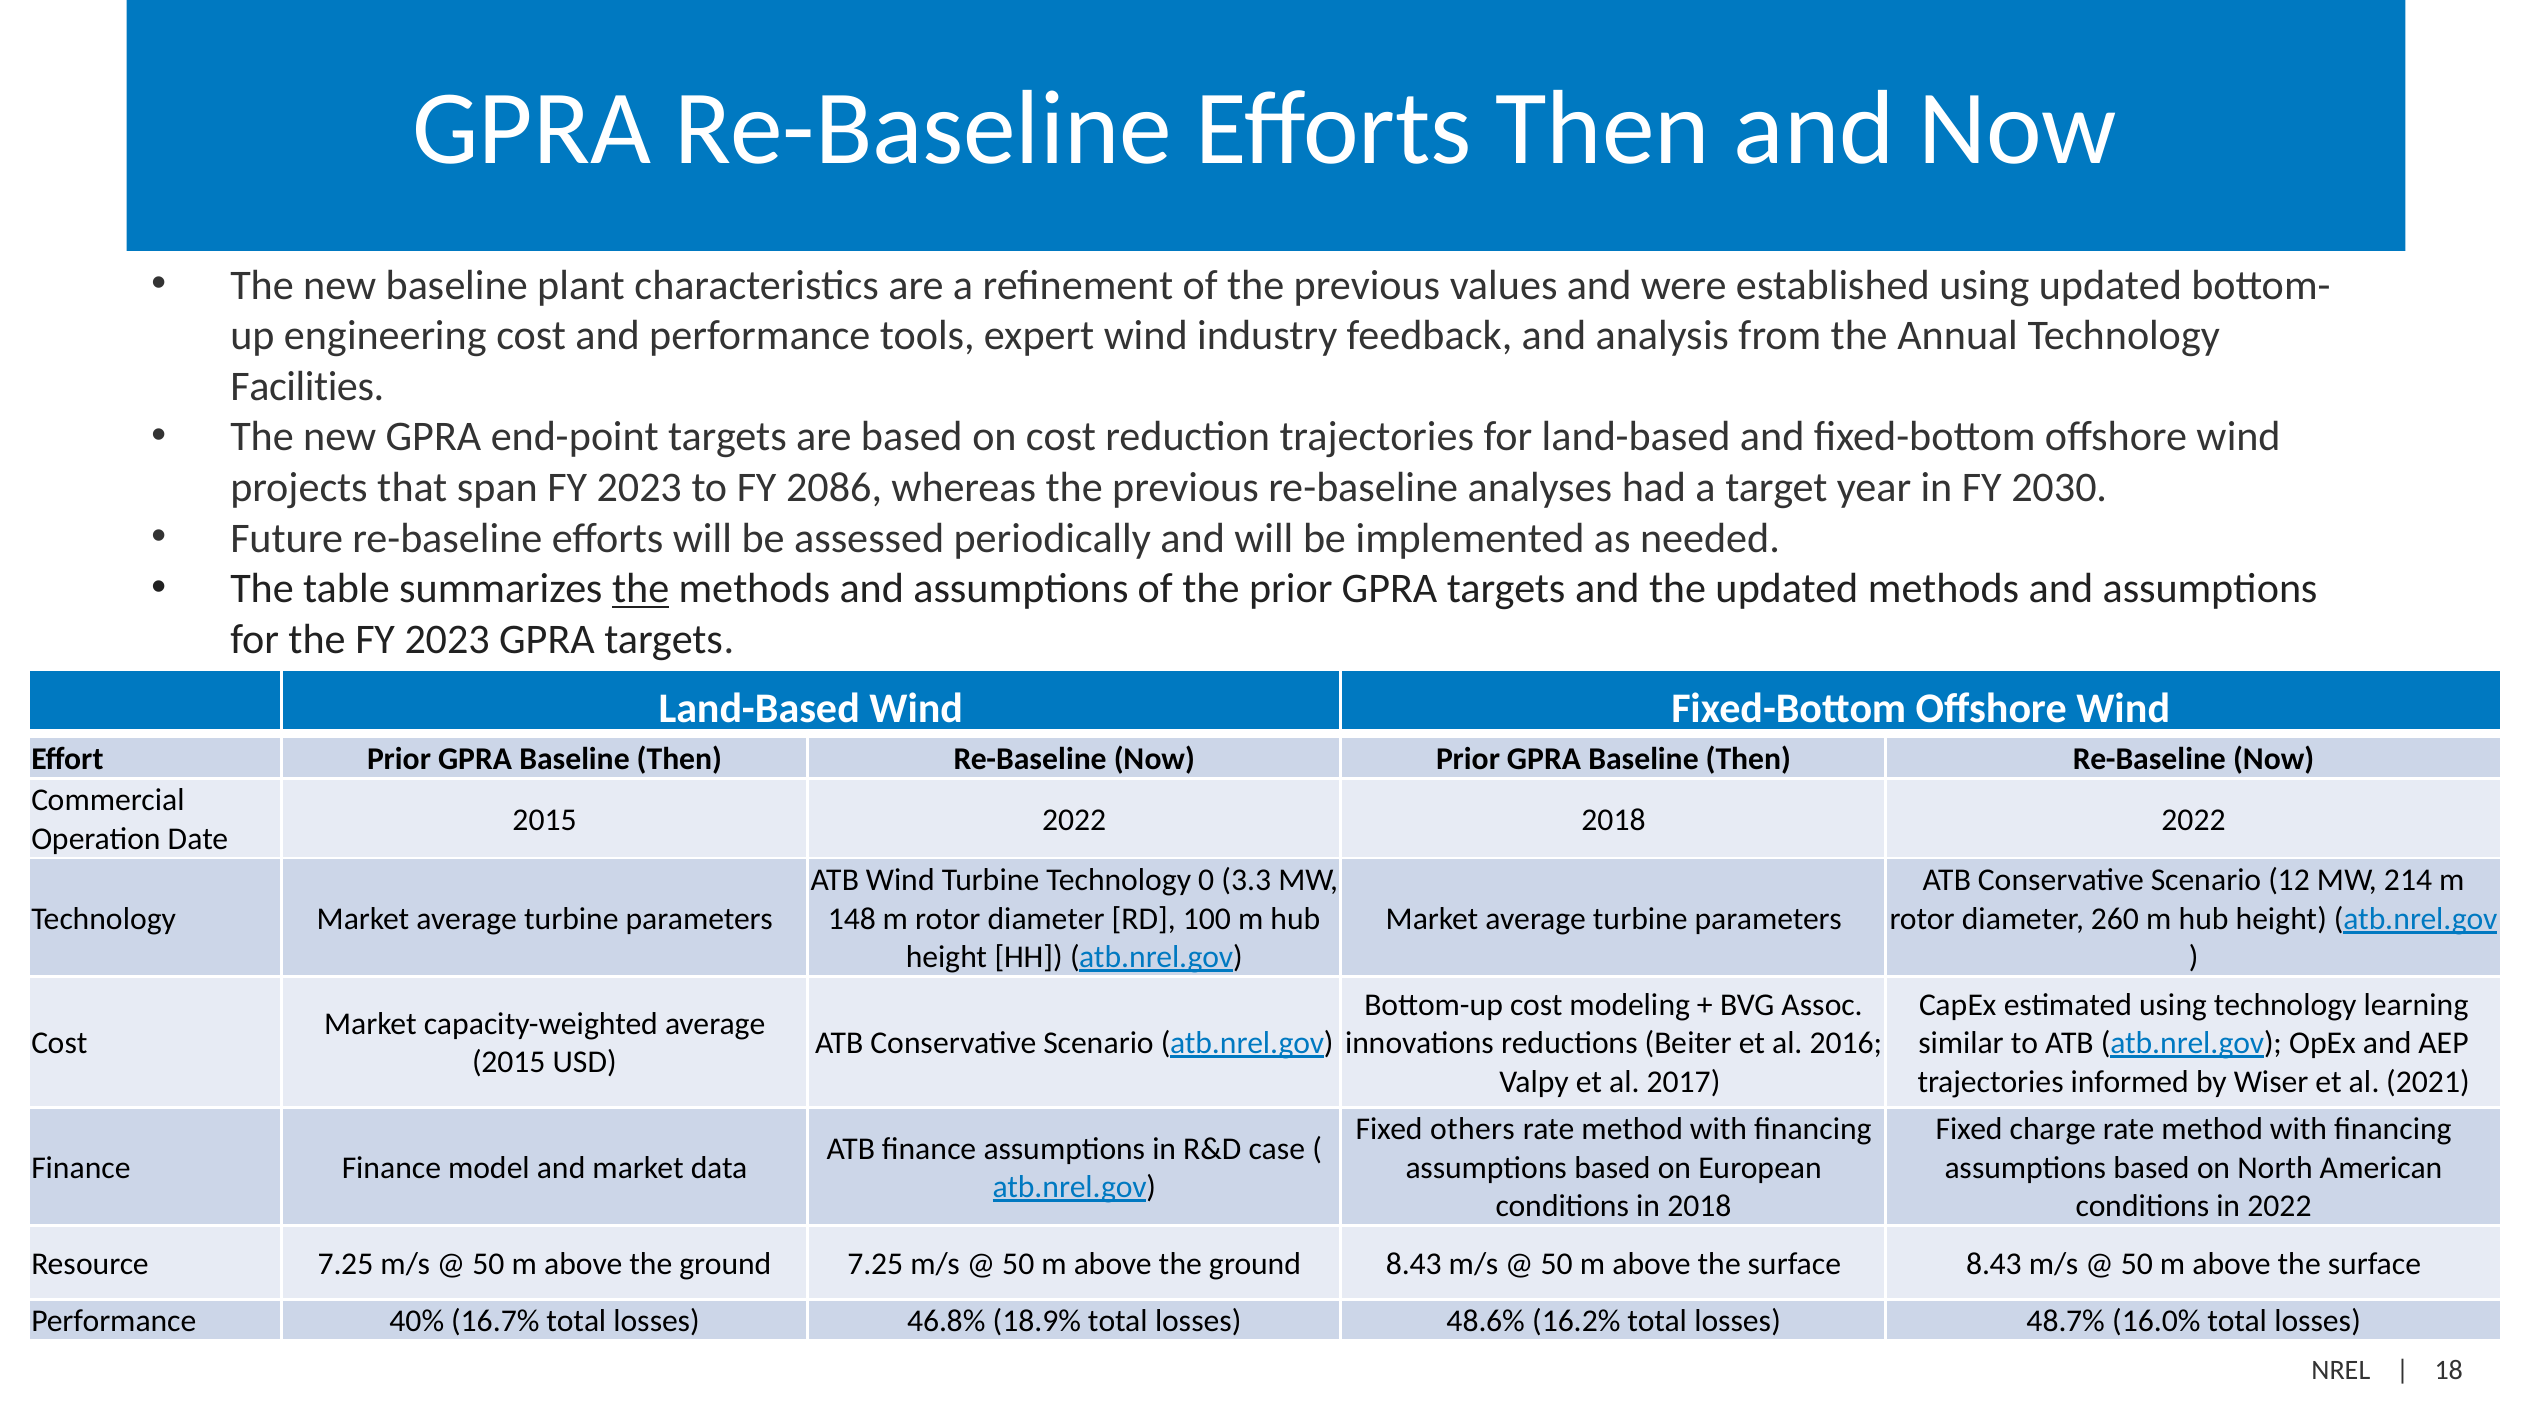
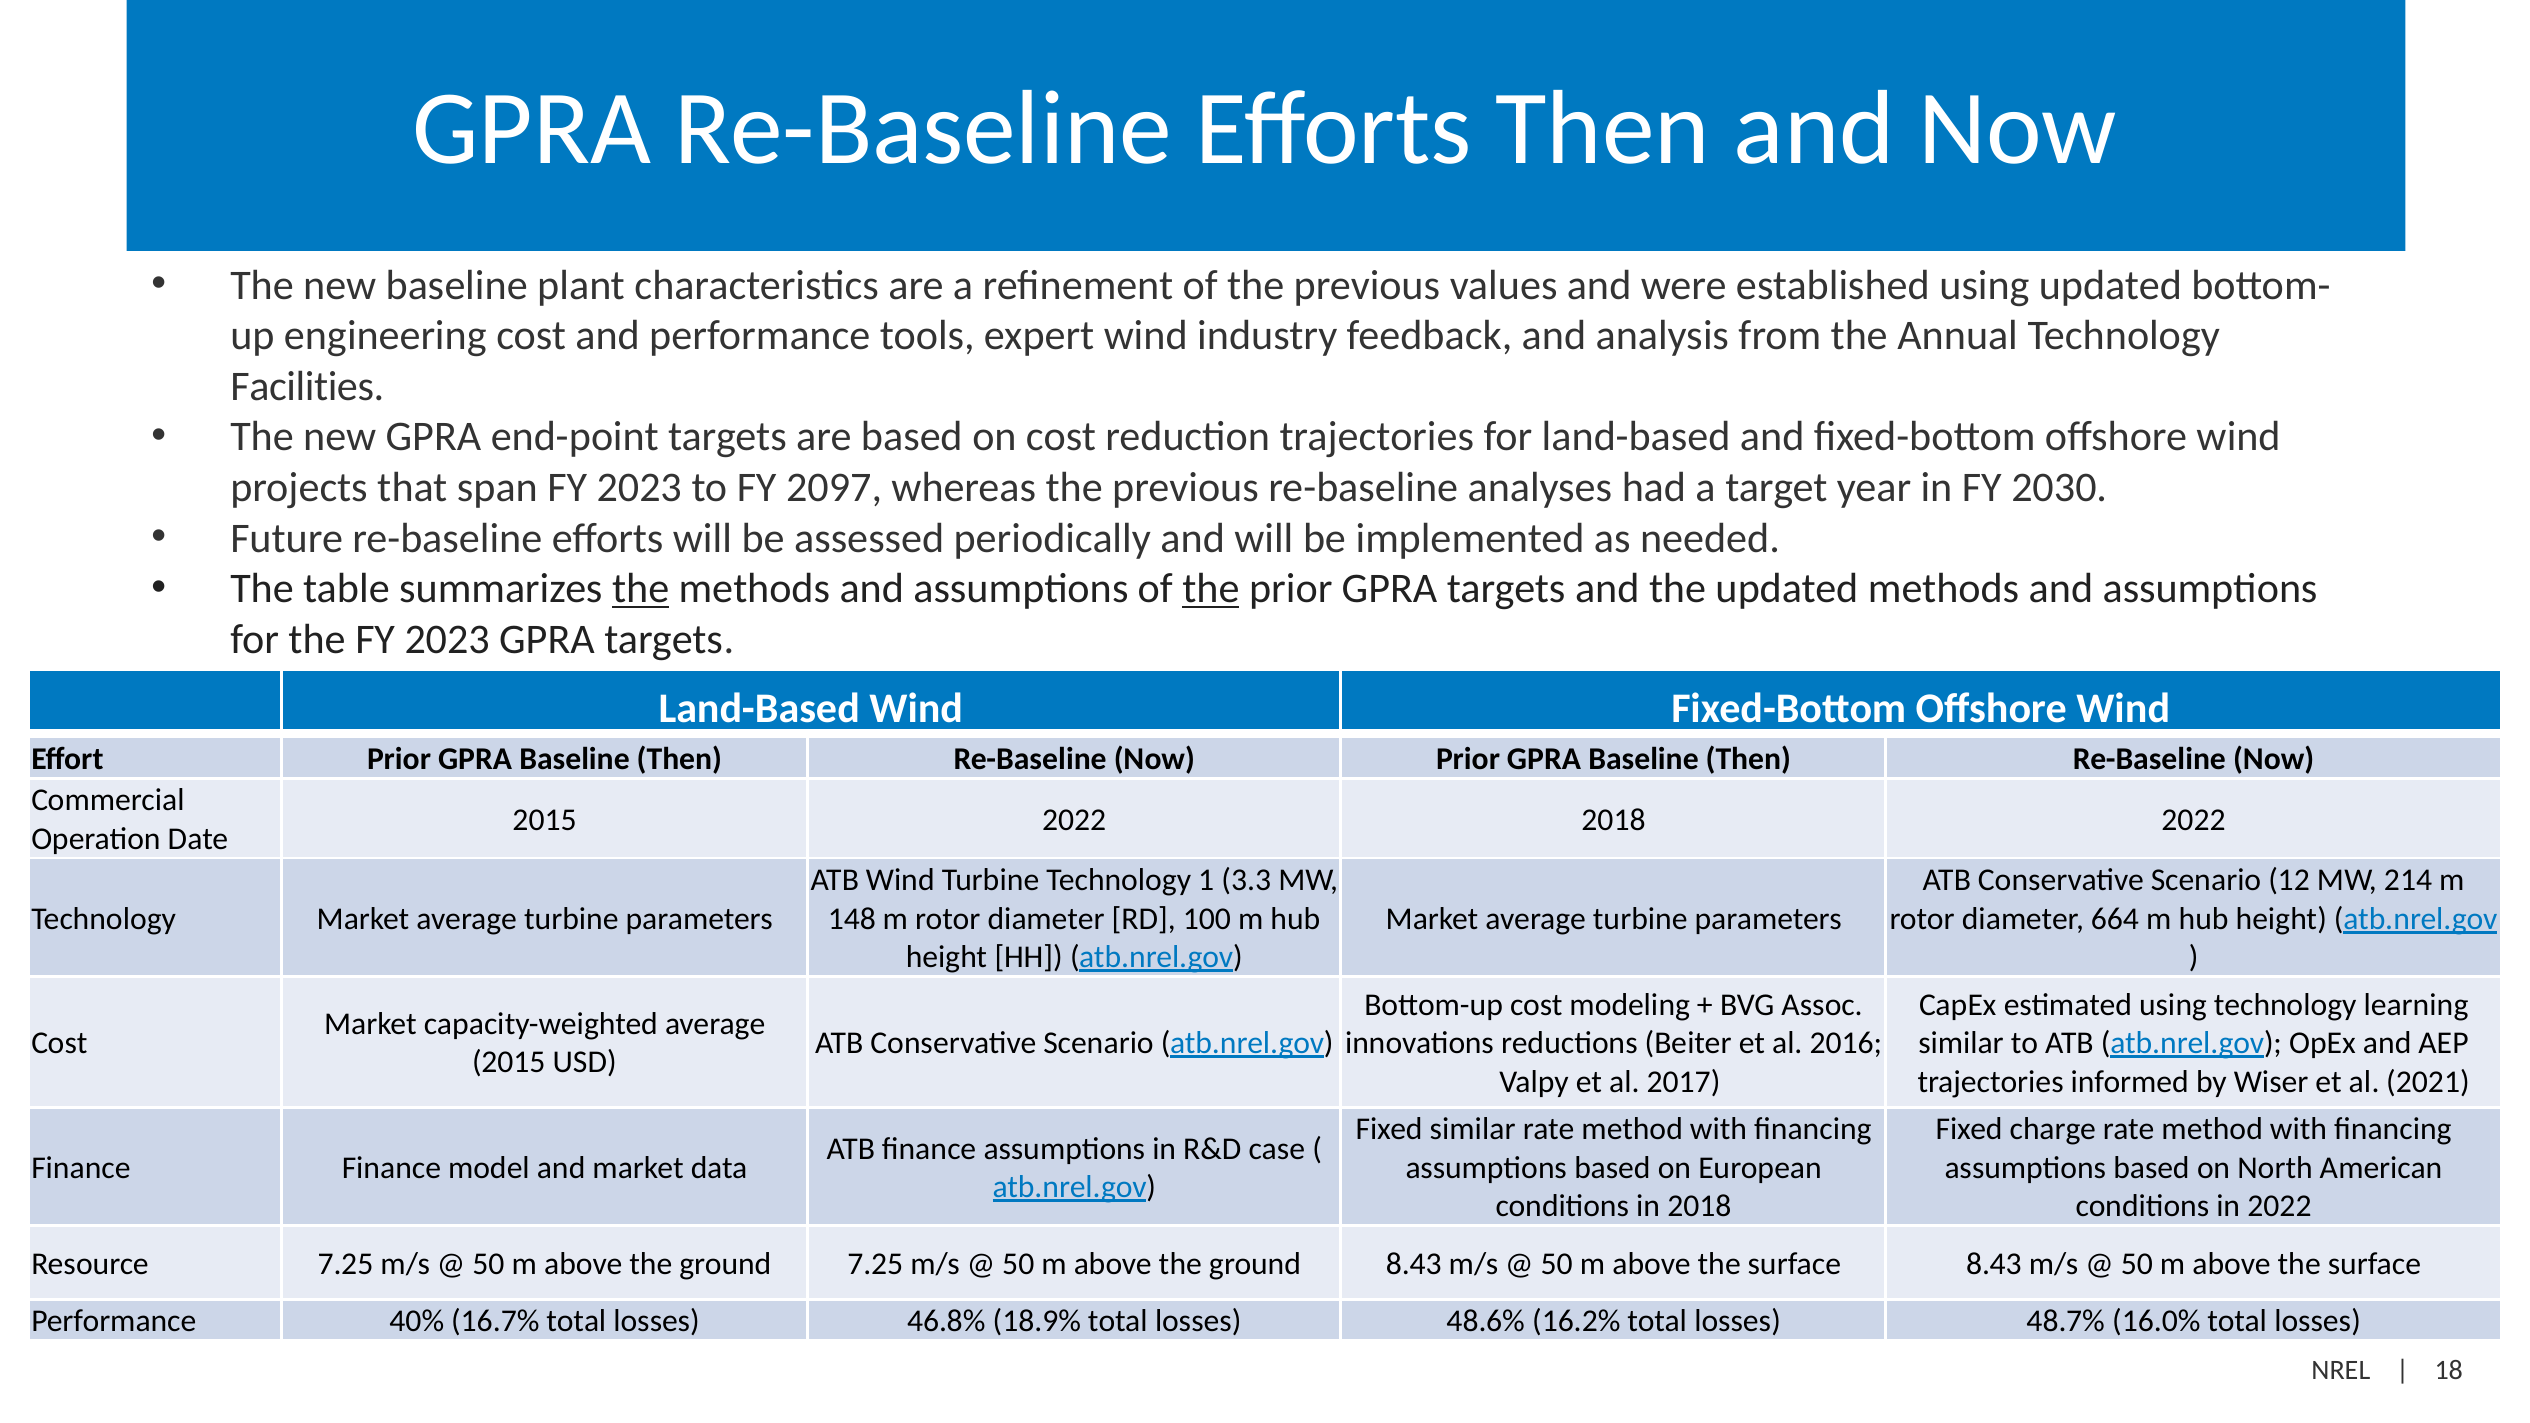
2086: 2086 -> 2097 (834, 488)
the underline: none -> present (1211, 589)
0: 0 -> 1 (1206, 880)
260: 260 -> 664 (2115, 919)
Fixed others: others -> similar (1473, 1130)
